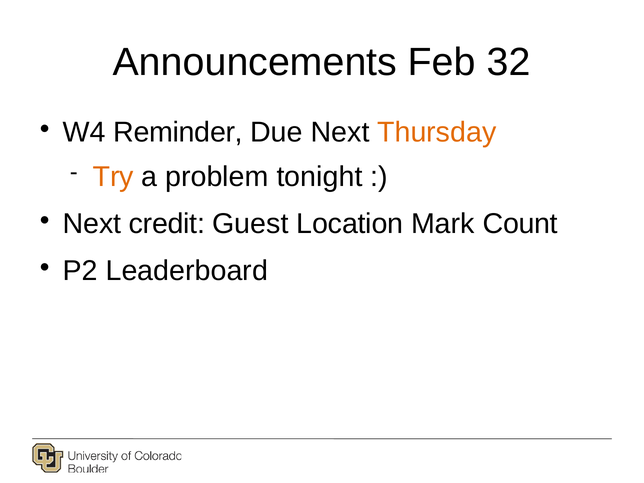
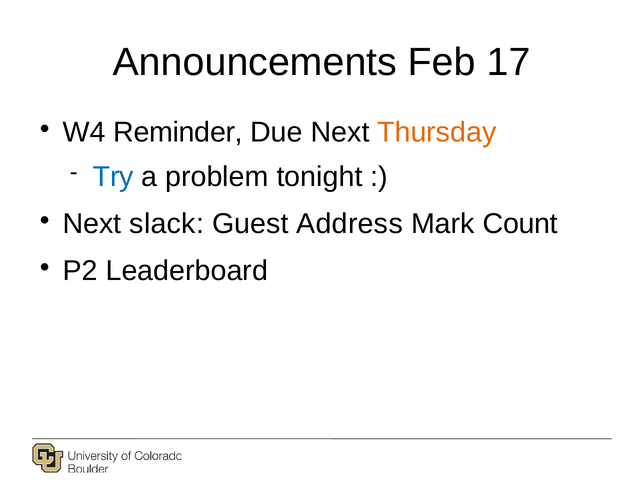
32: 32 -> 17 (509, 62)
Try colour: orange -> blue (113, 177)
credit: credit -> slack (167, 224)
Location: Location -> Address (350, 224)
